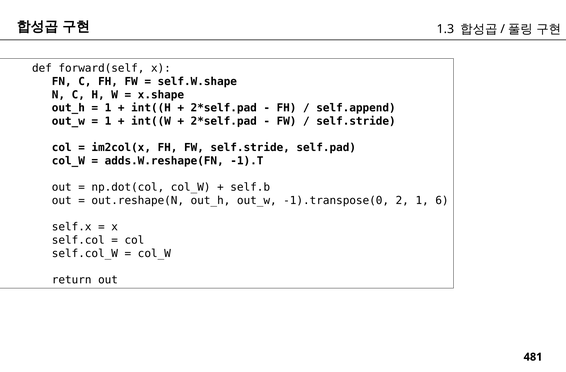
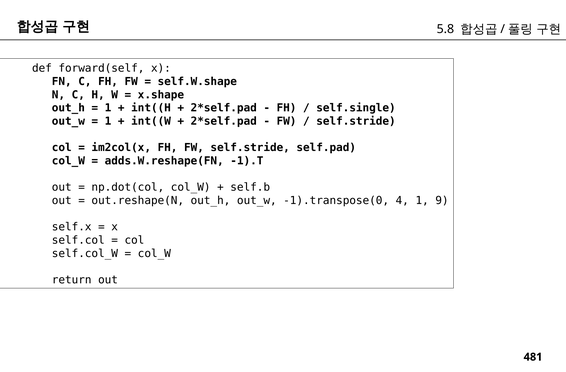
1.3: 1.3 -> 5.8 (445, 29)
self.append: self.append -> self.single (356, 108)
2: 2 -> 4 (402, 200)
6: 6 -> 9 (442, 200)
